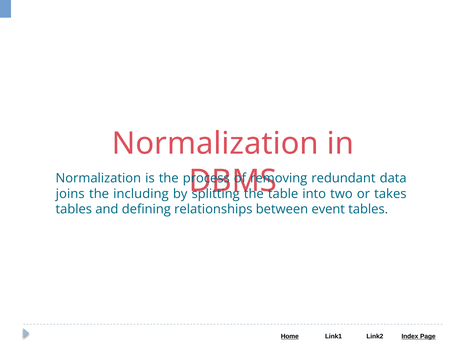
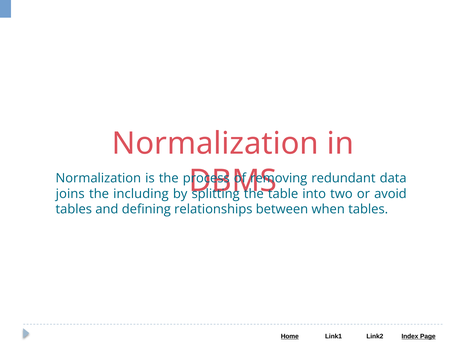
takes: takes -> avoid (390, 194)
event: event -> when (328, 209)
